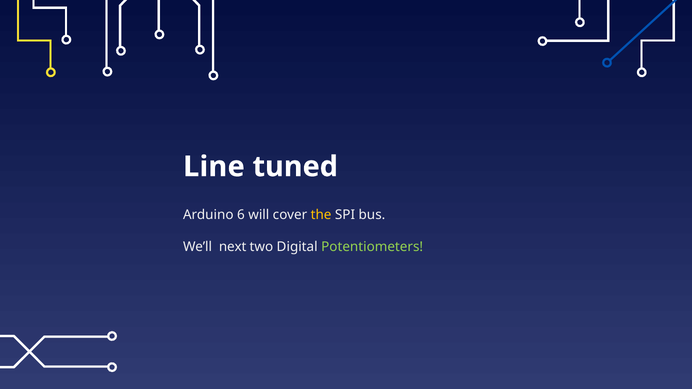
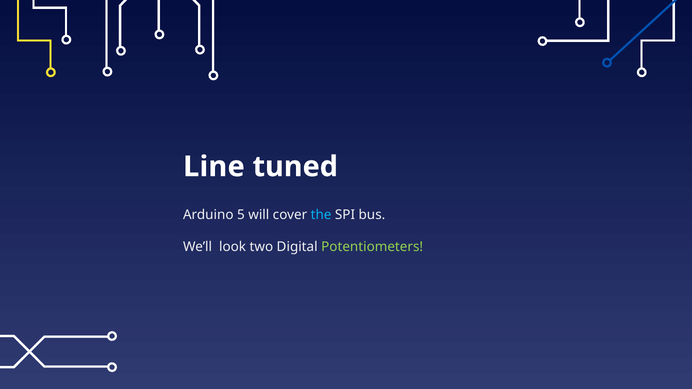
6: 6 -> 5 (241, 215)
the colour: yellow -> light blue (321, 215)
next: next -> look (233, 247)
